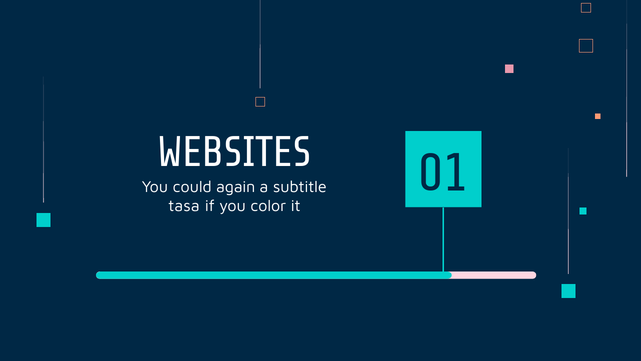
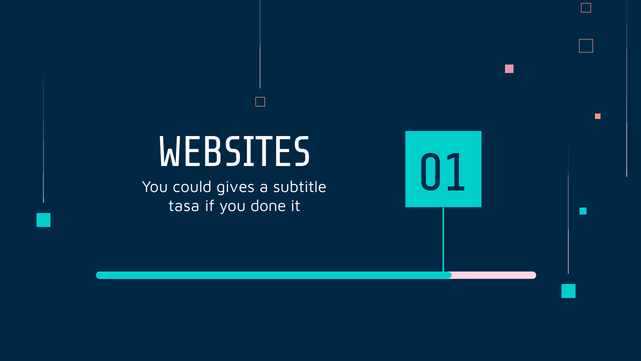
again: again -> gives (236, 187)
color: color -> done (268, 206)
